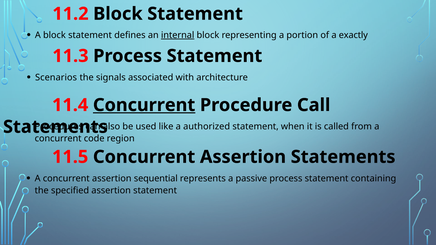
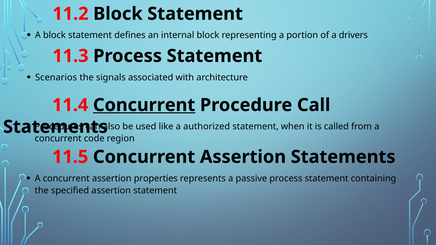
internal underline: present -> none (178, 35)
exactly: exactly -> drivers (353, 35)
sequential: sequential -> properties (156, 179)
